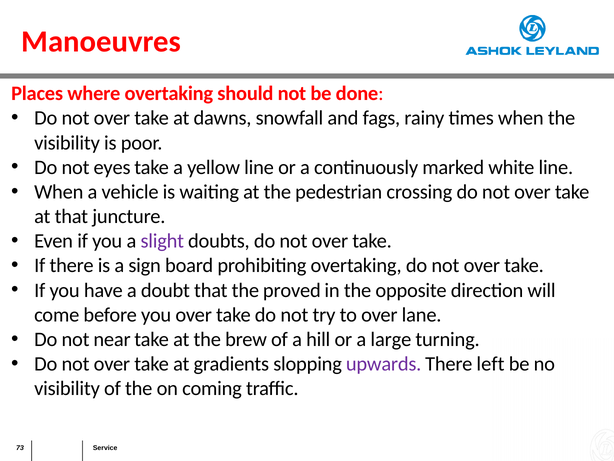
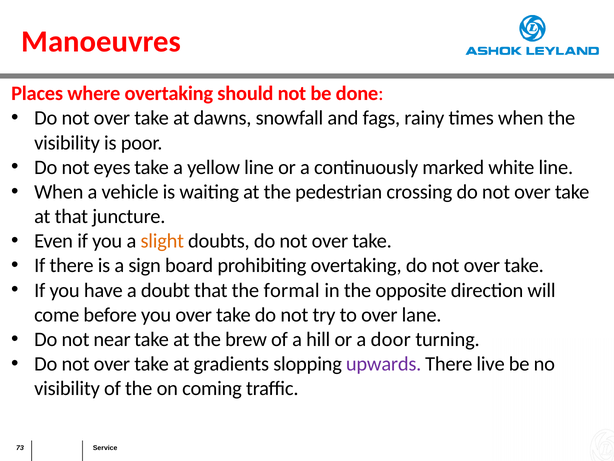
slight colour: purple -> orange (162, 241)
proved: proved -> formal (292, 290)
large: large -> door (391, 339)
left: left -> live (491, 364)
